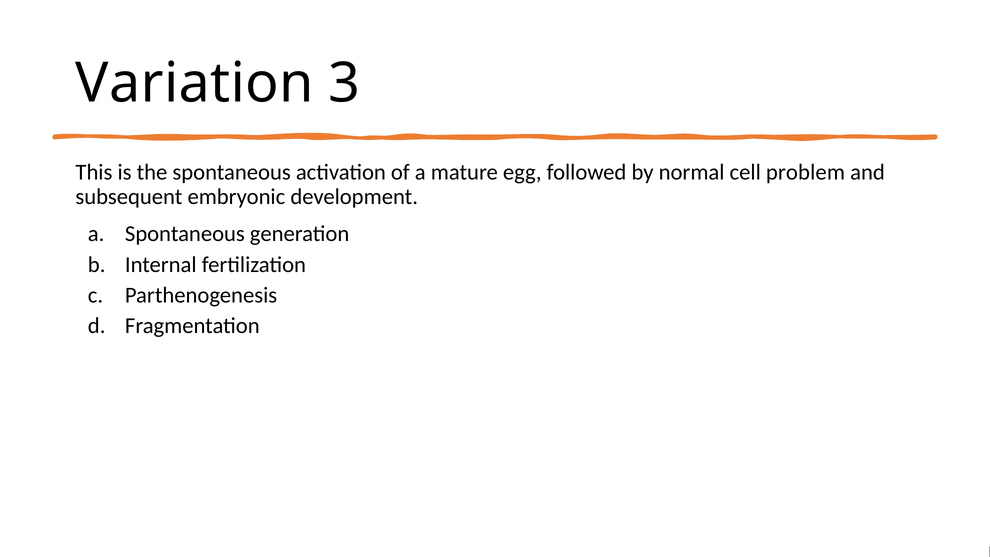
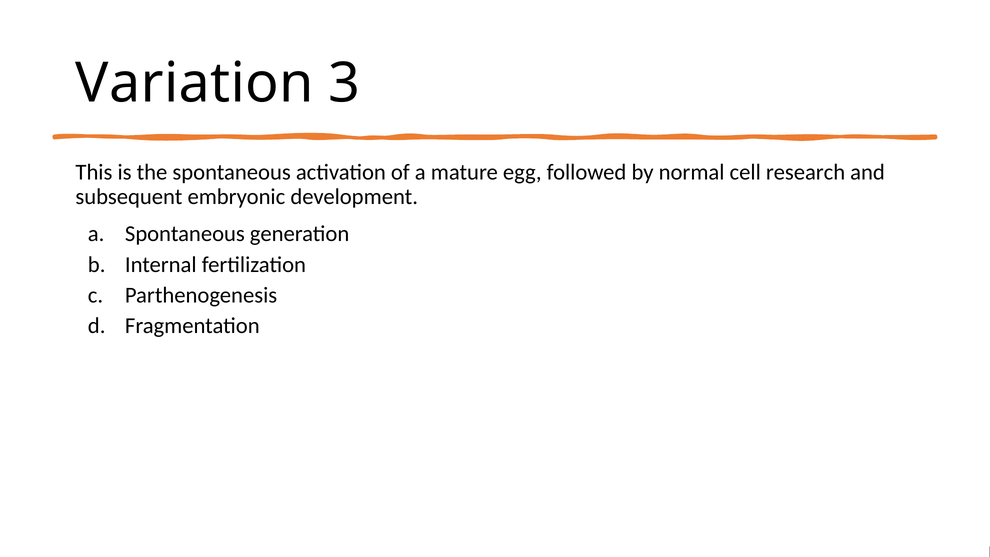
problem: problem -> research (806, 172)
